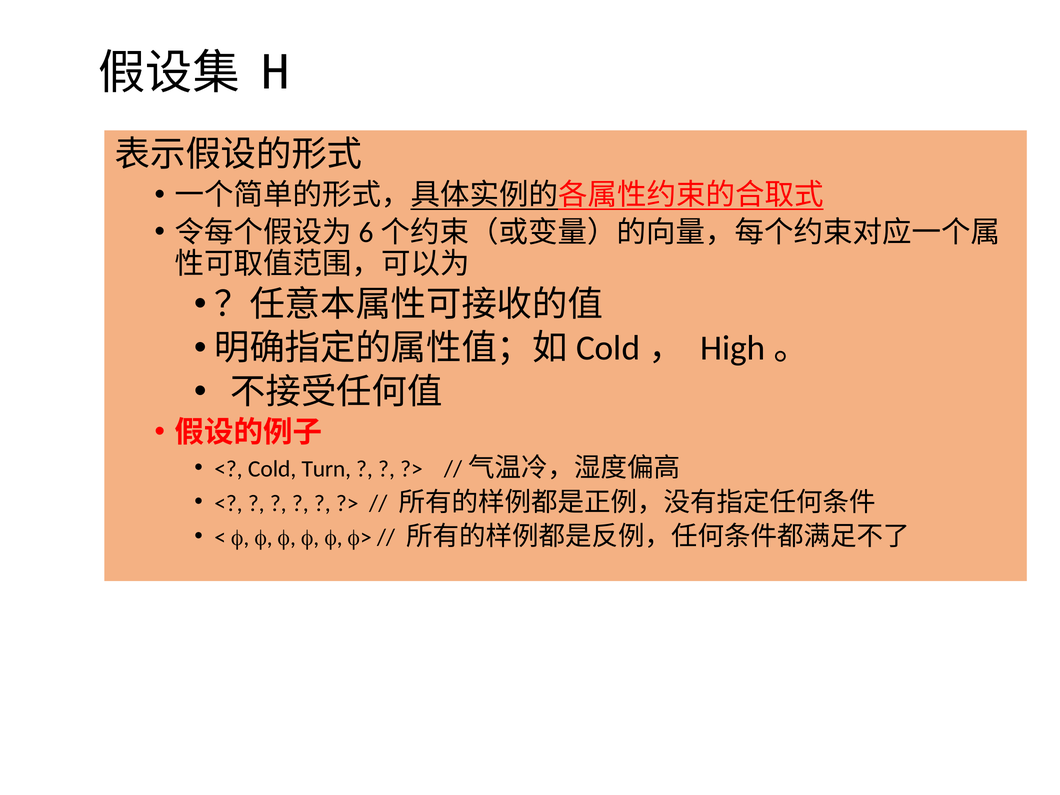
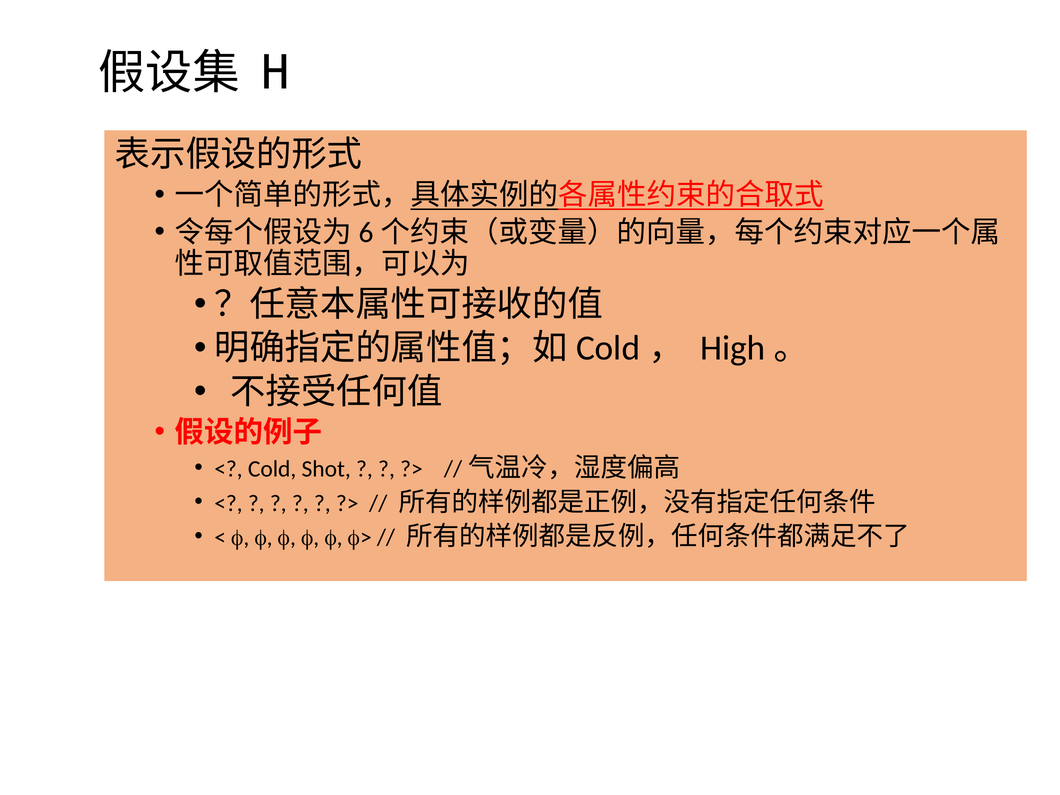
Turn: Turn -> Shot (326, 469)
